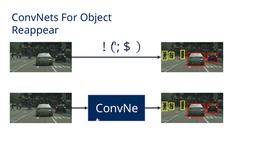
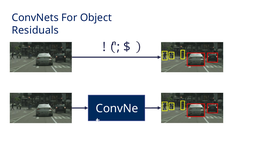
Reappear: Reappear -> Residuals (35, 30)
